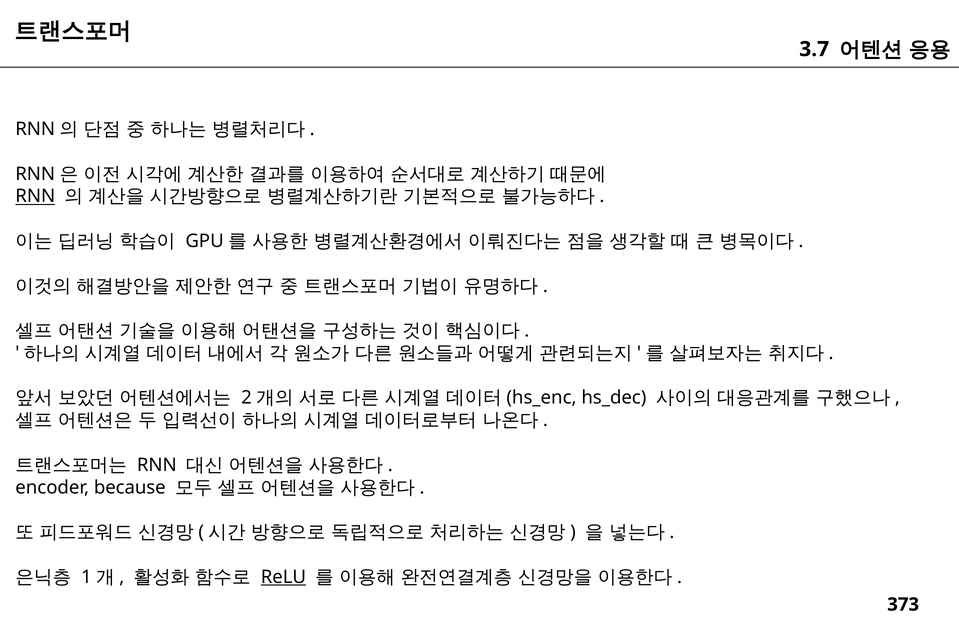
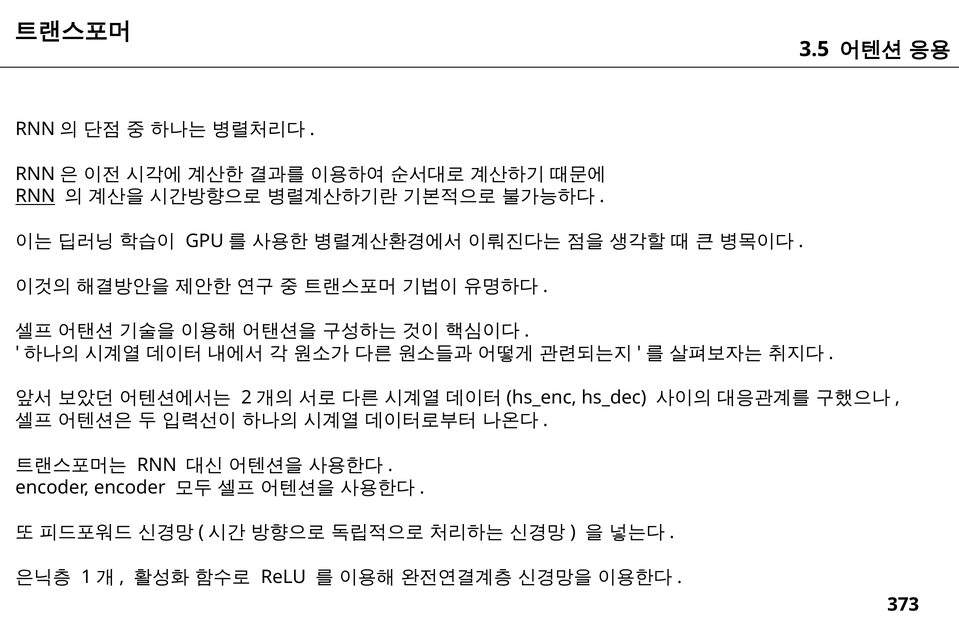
3.7: 3.7 -> 3.5 (814, 49)
encoder because: because -> encoder (130, 487)
ReLU underline: present -> none (283, 577)
